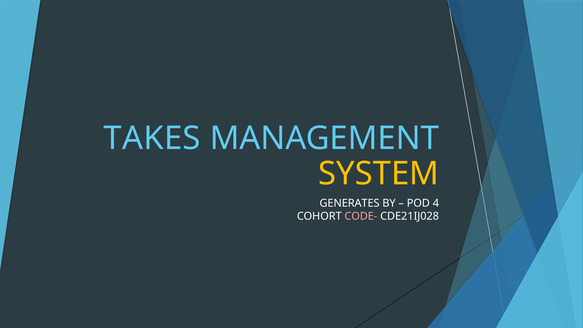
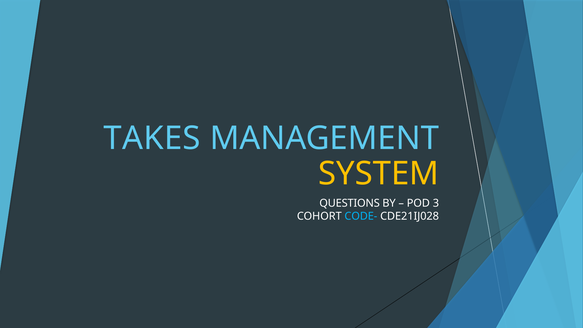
GENERATES: GENERATES -> QUESTIONS (350, 203)
4: 4 -> 3 (436, 203)
CODE- colour: pink -> light blue (361, 216)
